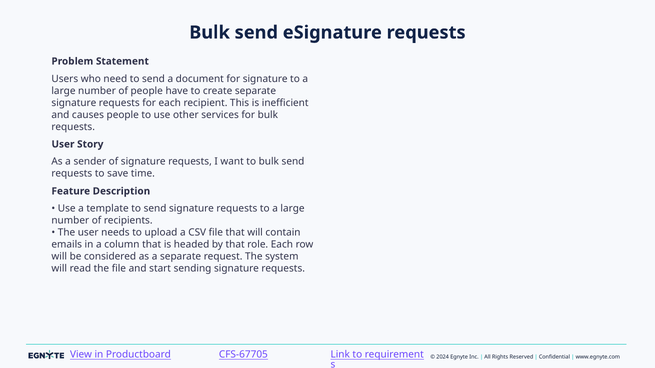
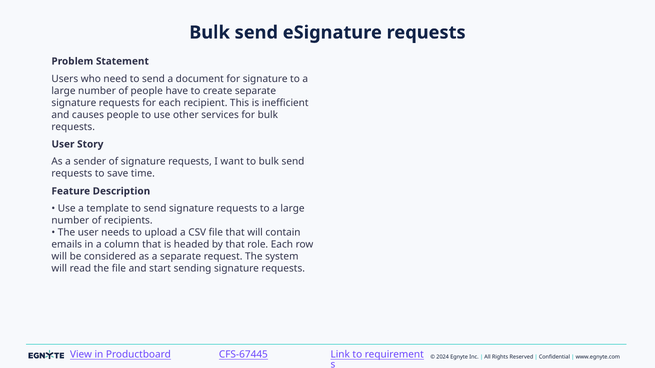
CFS-67705: CFS-67705 -> CFS-67445 (243, 355)
